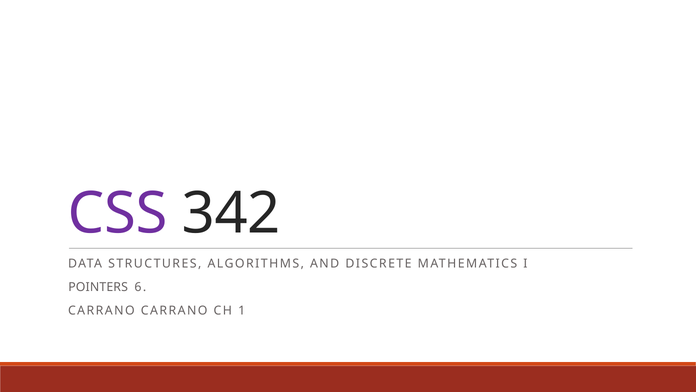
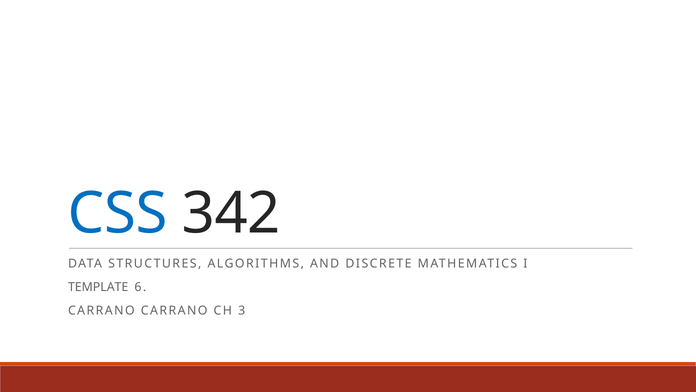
CSS colour: purple -> blue (118, 213)
POINTERS: POINTERS -> TEMPLATE (98, 287)
1: 1 -> 3 (242, 310)
